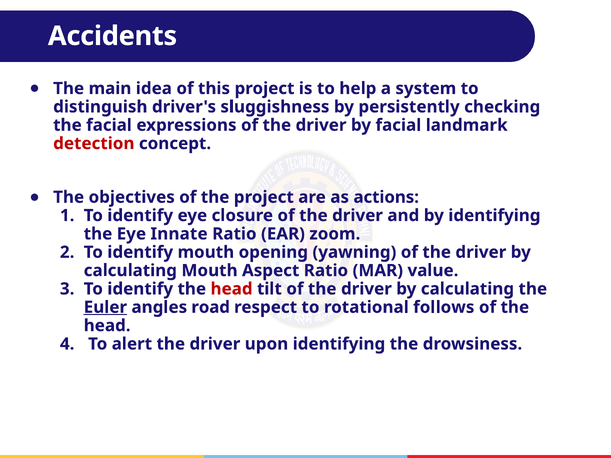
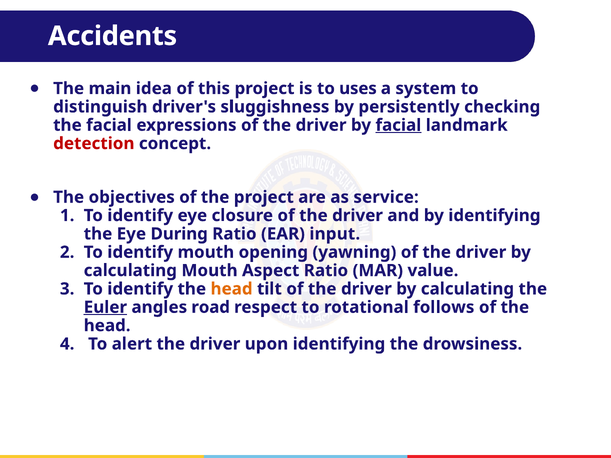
help: help -> uses (358, 89)
facial underline: none -> present (398, 125)
actions: actions -> service (386, 197)
Innate: Innate -> During (179, 234)
zoom: zoom -> input (335, 234)
head colour: red -> orange (232, 289)
